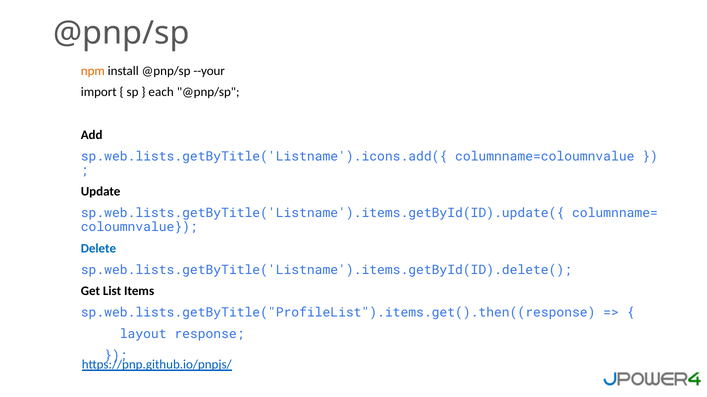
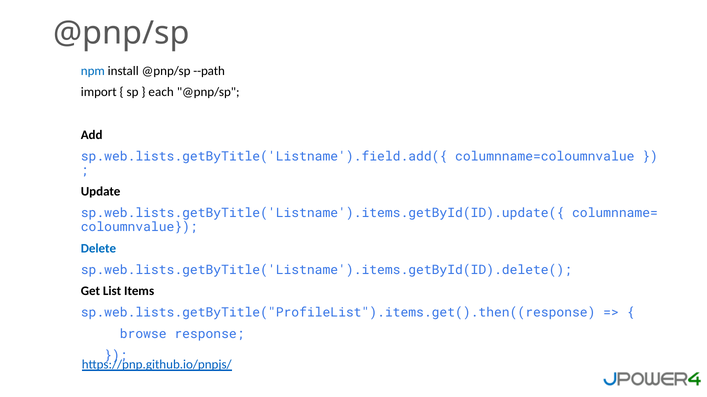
npm colour: orange -> blue (93, 71)
--your: --your -> --path (209, 71)
sp.web.lists.getByTitle('Listname').icons.add({: sp.web.lists.getByTitle('Listname').icons.add({ -> sp.web.lists.getByTitle('Listname').field.add({ (264, 157)
layout: layout -> browse (143, 334)
